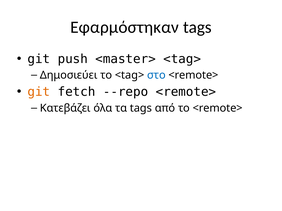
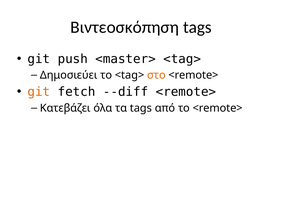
Εφαρμόστηκαν: Εφαρμόστηκαν -> Βιντεοσκόπηση (125, 27)
στο colour: blue -> orange (156, 75)
--repo: --repo -> --diff (126, 92)
